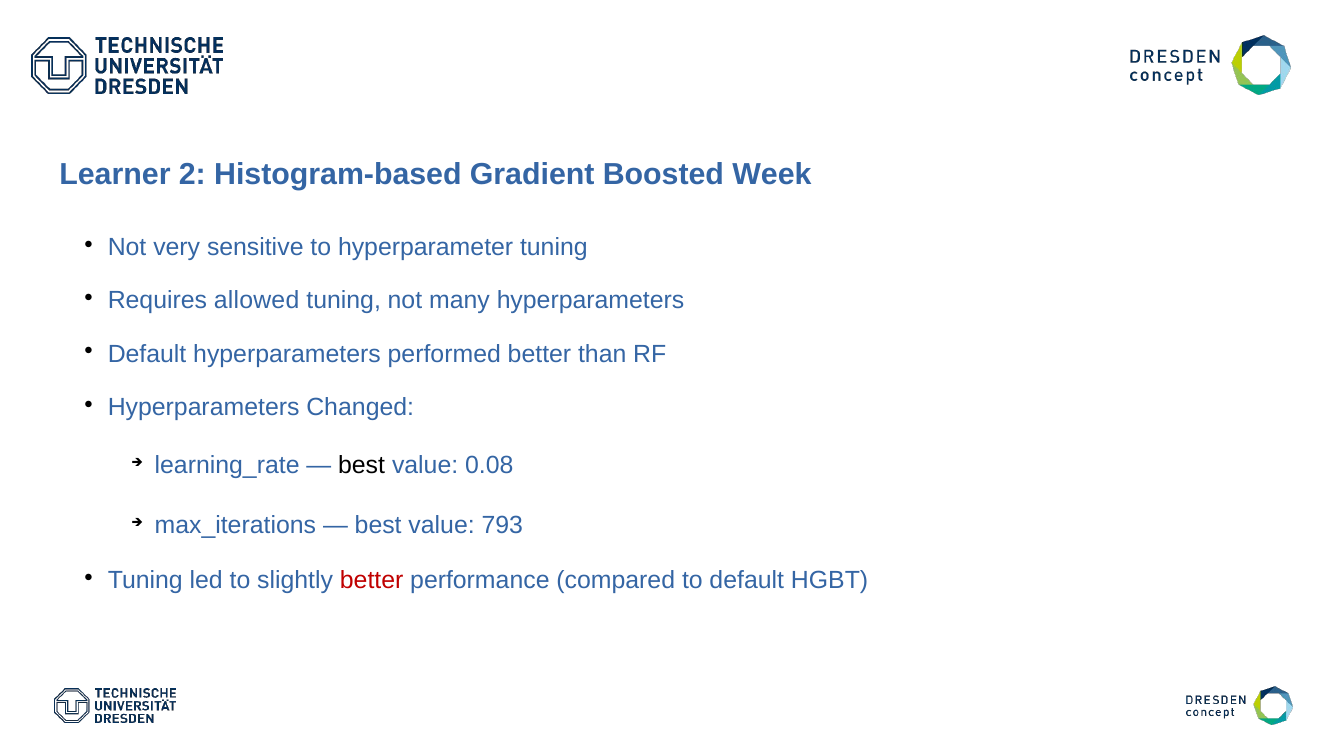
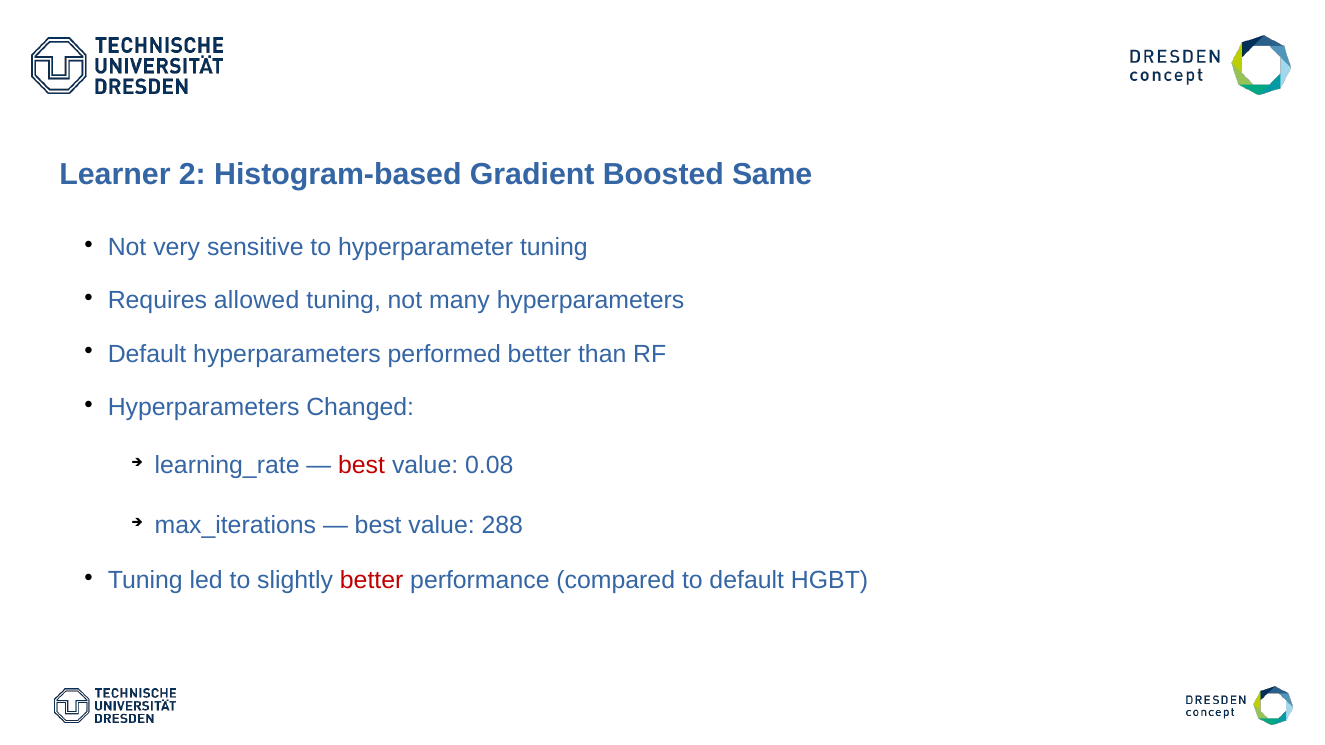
Week: Week -> Same (772, 174)
best colour: black -> red (362, 465)
793: 793 -> 288 (502, 525)
